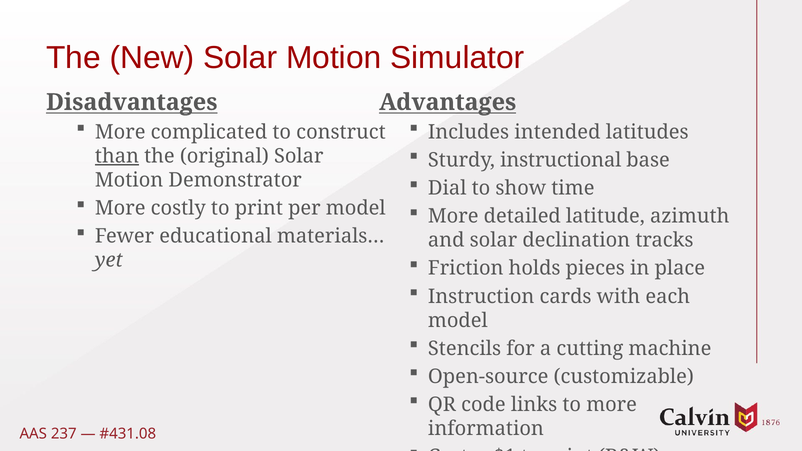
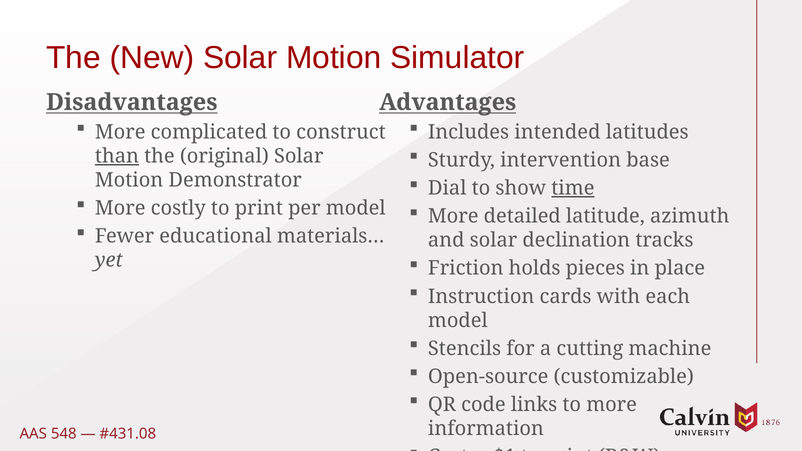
instructional: instructional -> intervention (561, 160)
time underline: none -> present (573, 188)
237: 237 -> 548 (64, 434)
